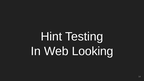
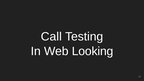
Hint: Hint -> Call (51, 37)
